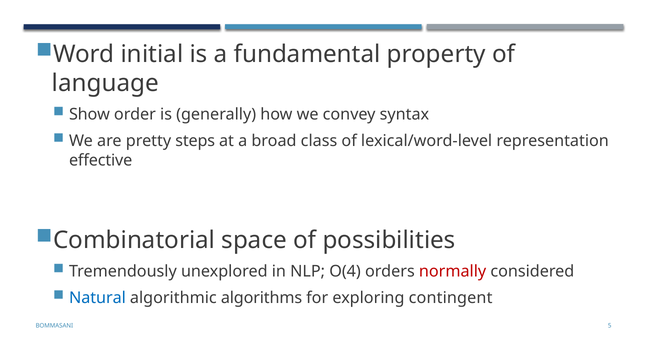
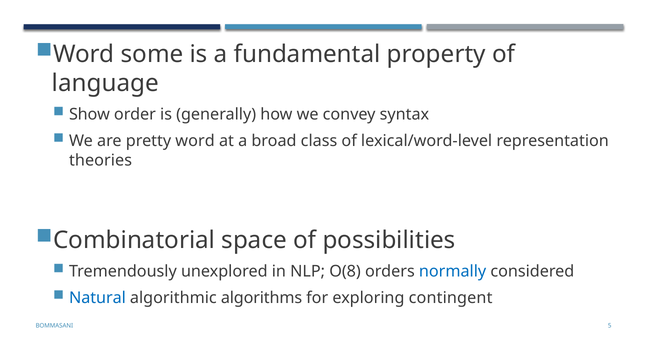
initial: initial -> some (152, 54)
pretty steps: steps -> word (195, 141)
effective: effective -> theories (101, 160)
O(4: O(4 -> O(8 (345, 271)
normally colour: red -> blue (453, 271)
